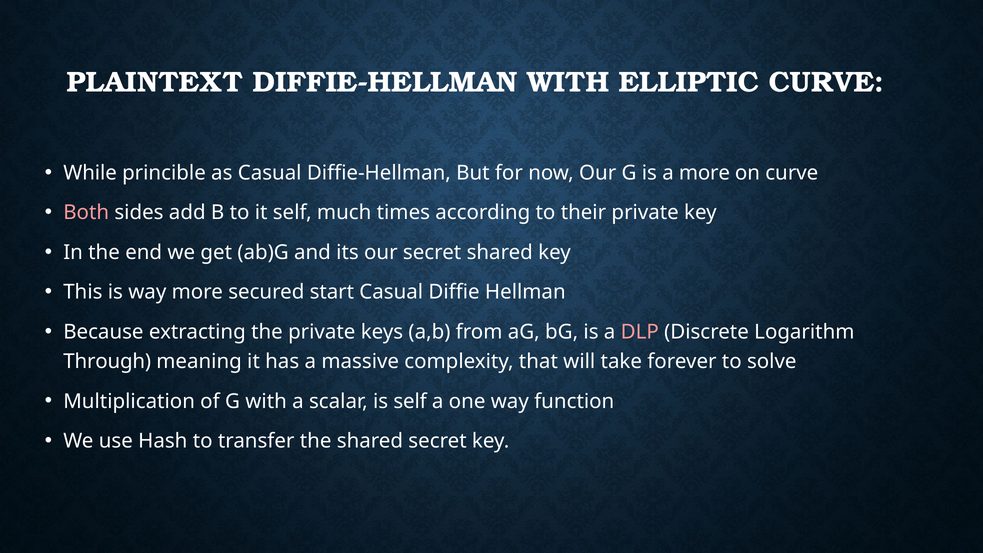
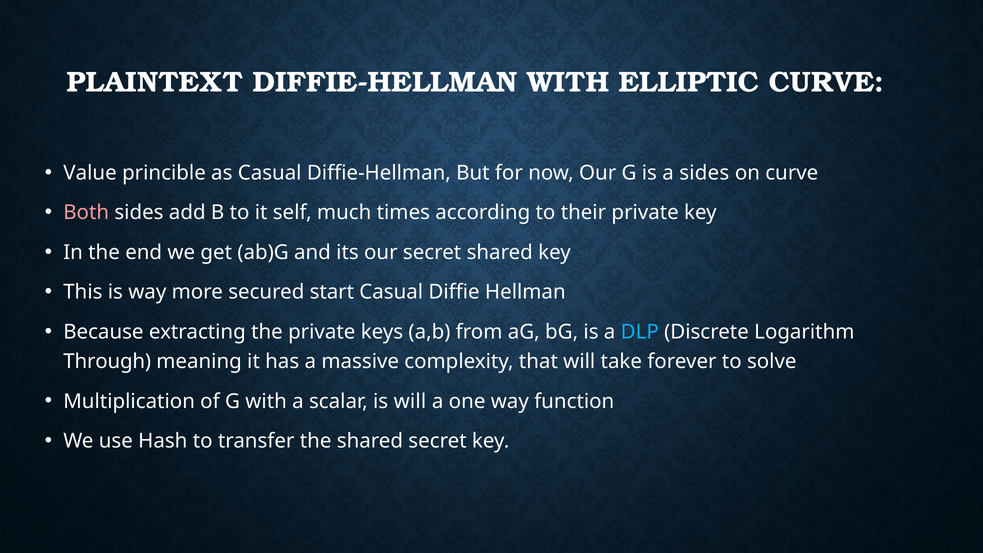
While: While -> Value (90, 173)
a more: more -> sides (704, 173)
DLP colour: pink -> light blue (640, 332)
is self: self -> will (410, 401)
